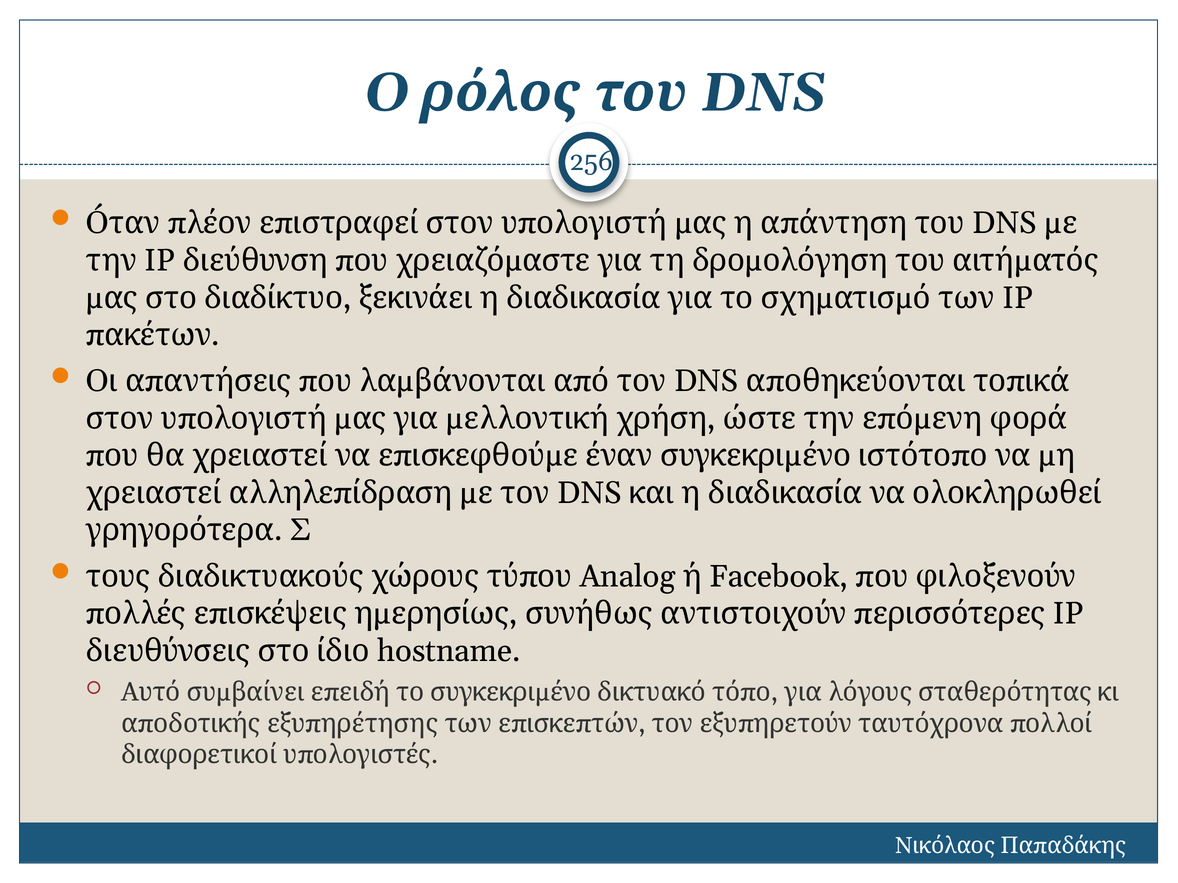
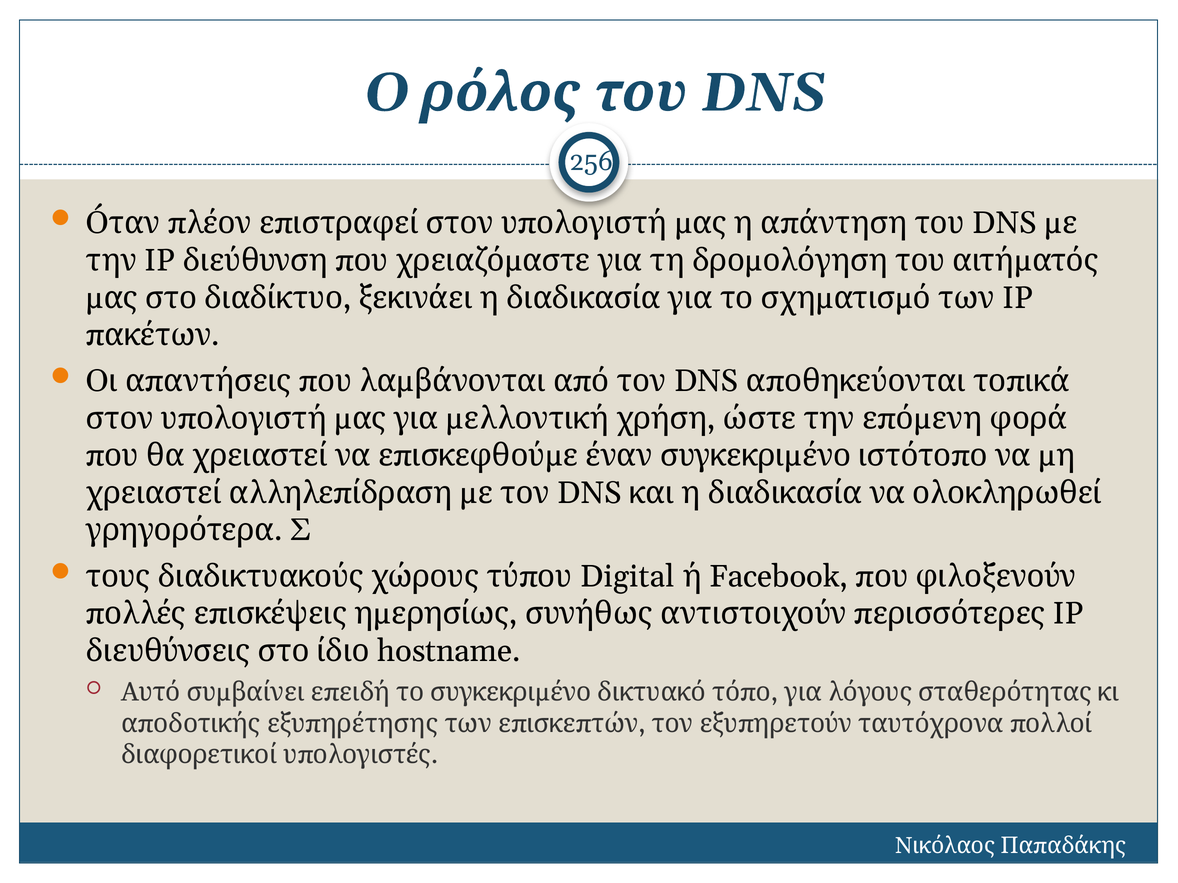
Analog: Analog -> Digital (627, 577)
